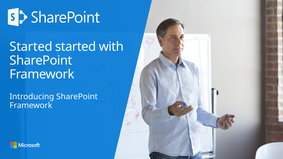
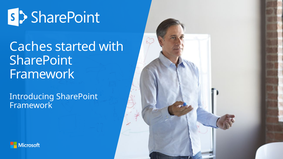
Started: Started -> Caches (31, 47)
